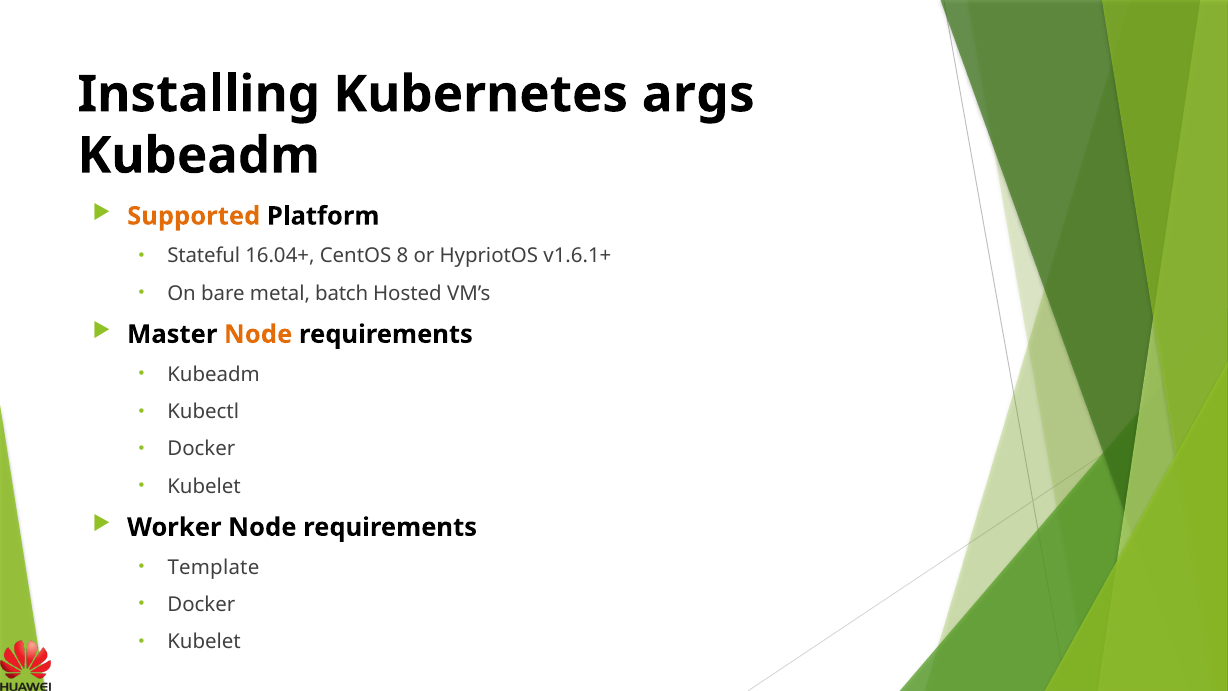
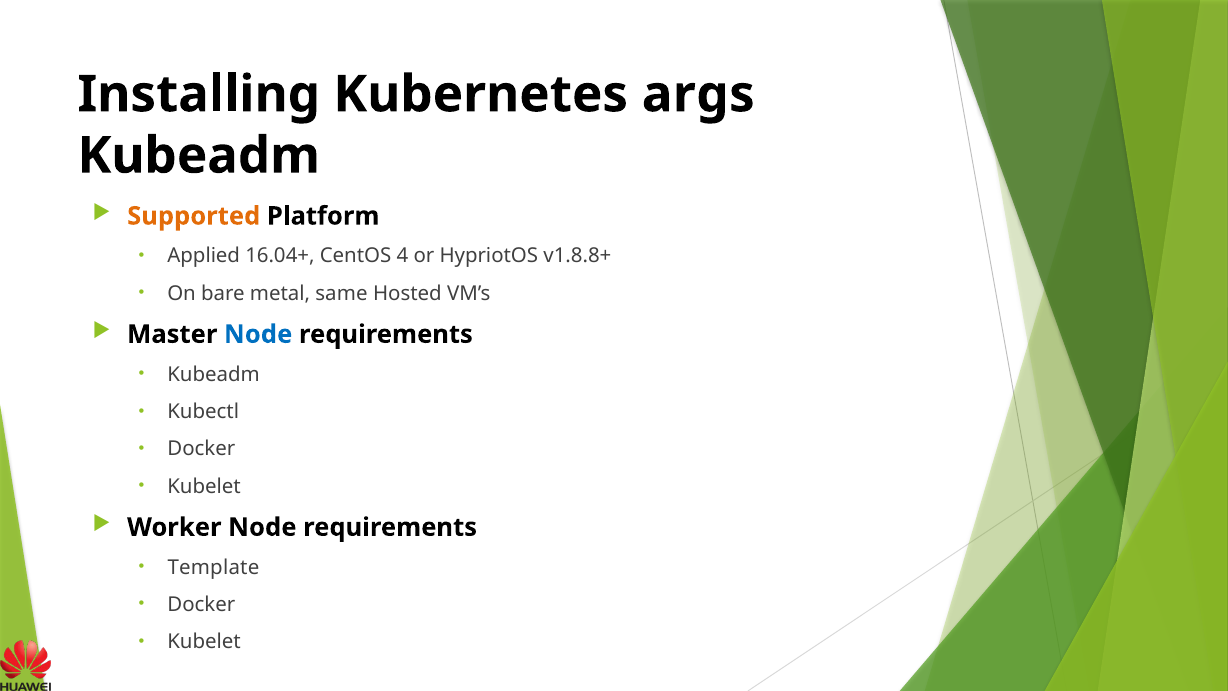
Stateful: Stateful -> Applied (204, 256)
8: 8 -> 4 (402, 256)
v1.6.1+: v1.6.1+ -> v1.8.8+ (577, 256)
batch: batch -> same (341, 293)
Node colour: orange -> blue (258, 334)
